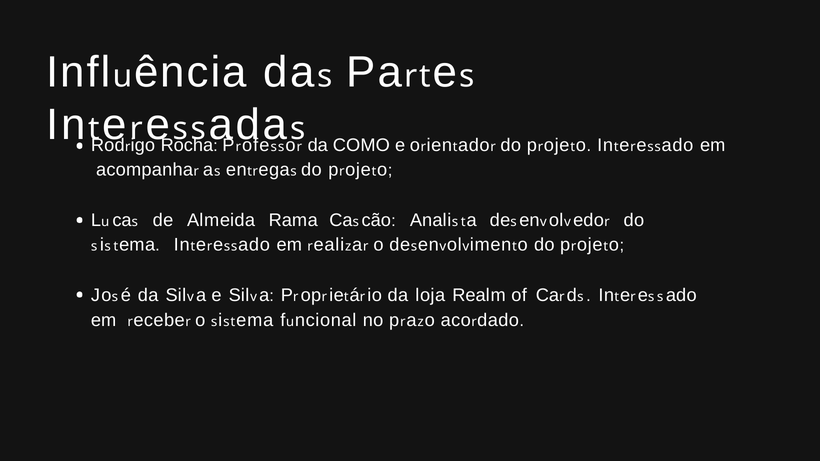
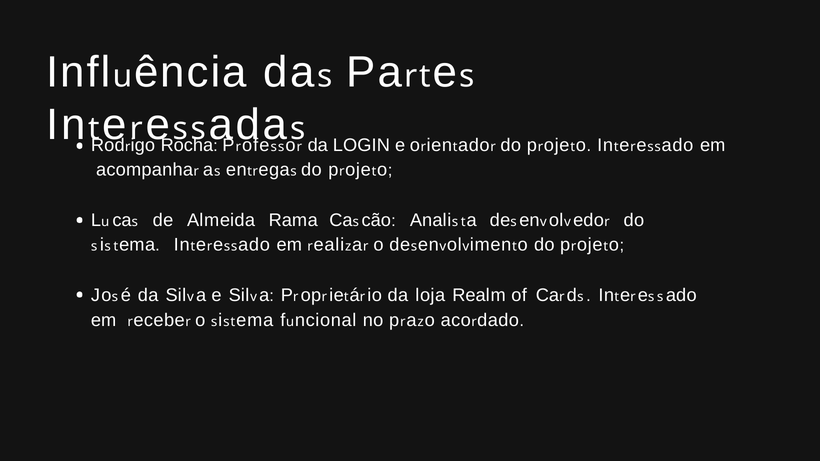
COMO: COMO -> LOGIN (361, 145)
